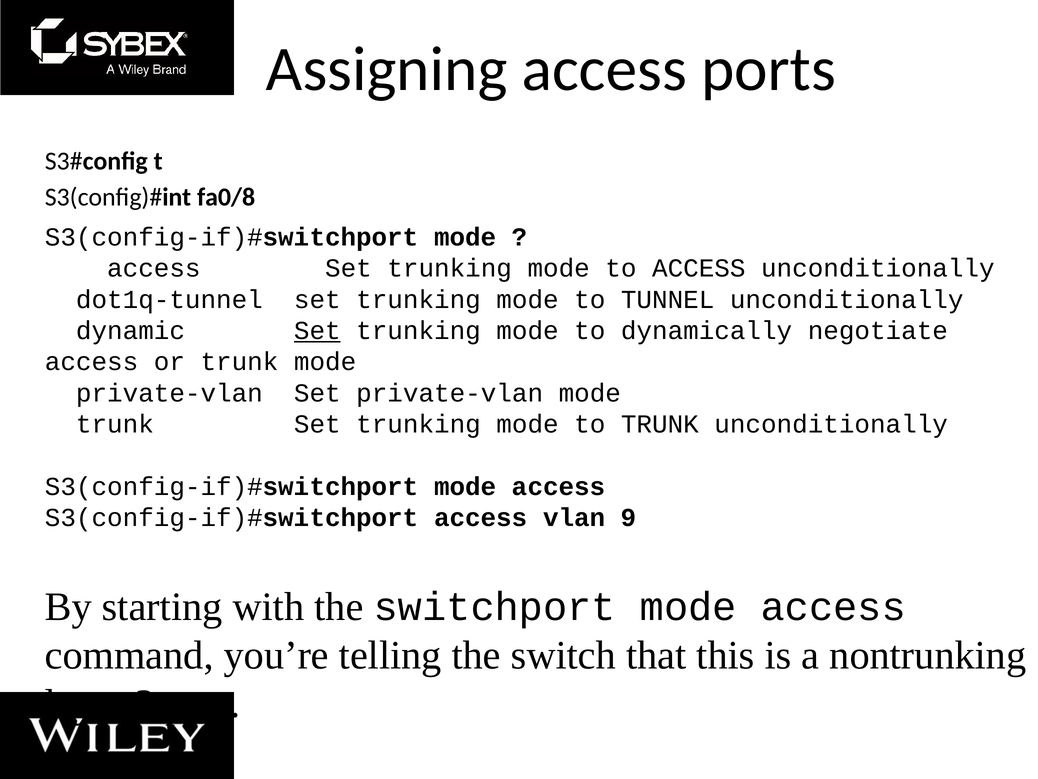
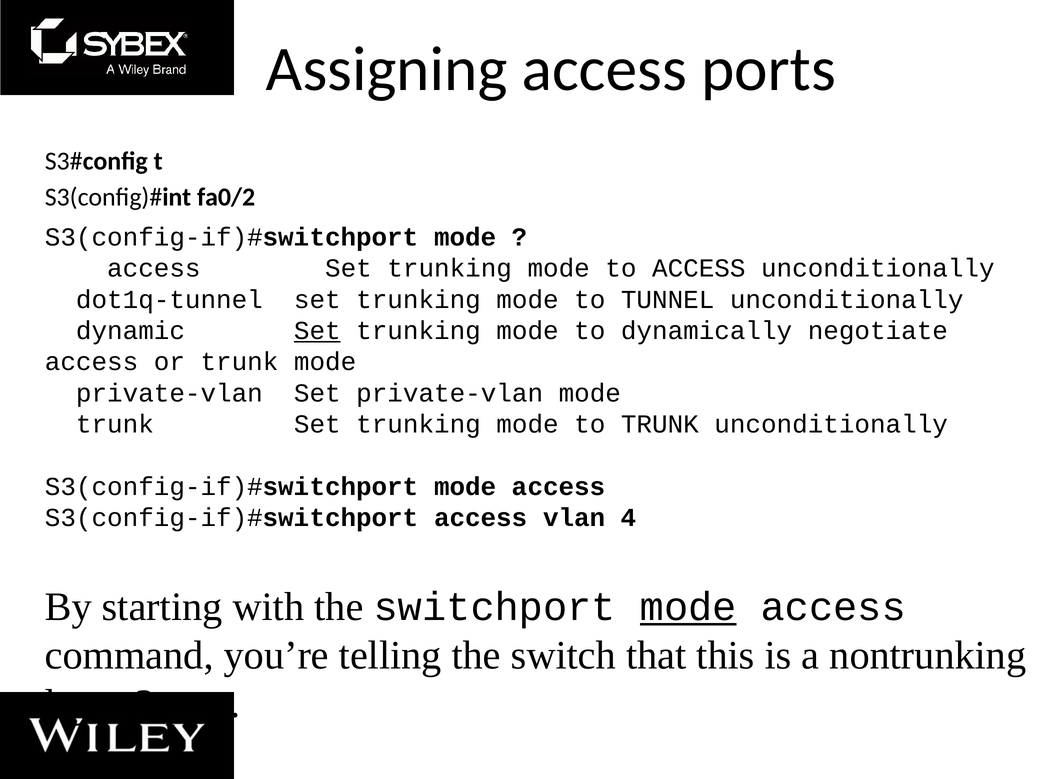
fa0/8: fa0/8 -> fa0/2 (226, 197)
9: 9 -> 4 (629, 517)
mode underline: none -> present (688, 607)
